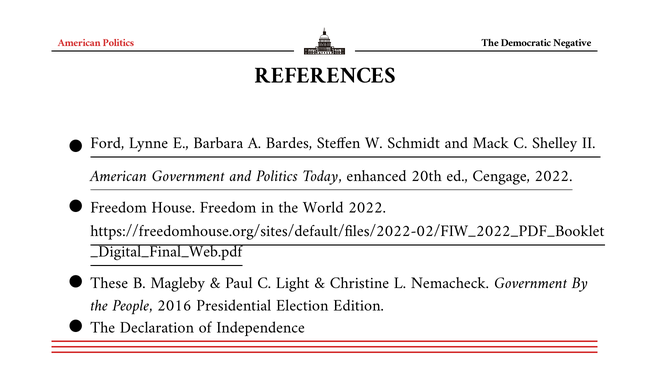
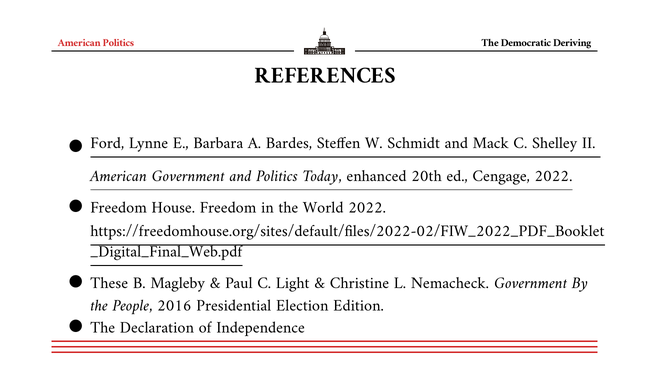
Negative: Negative -> Deriving (572, 42)
